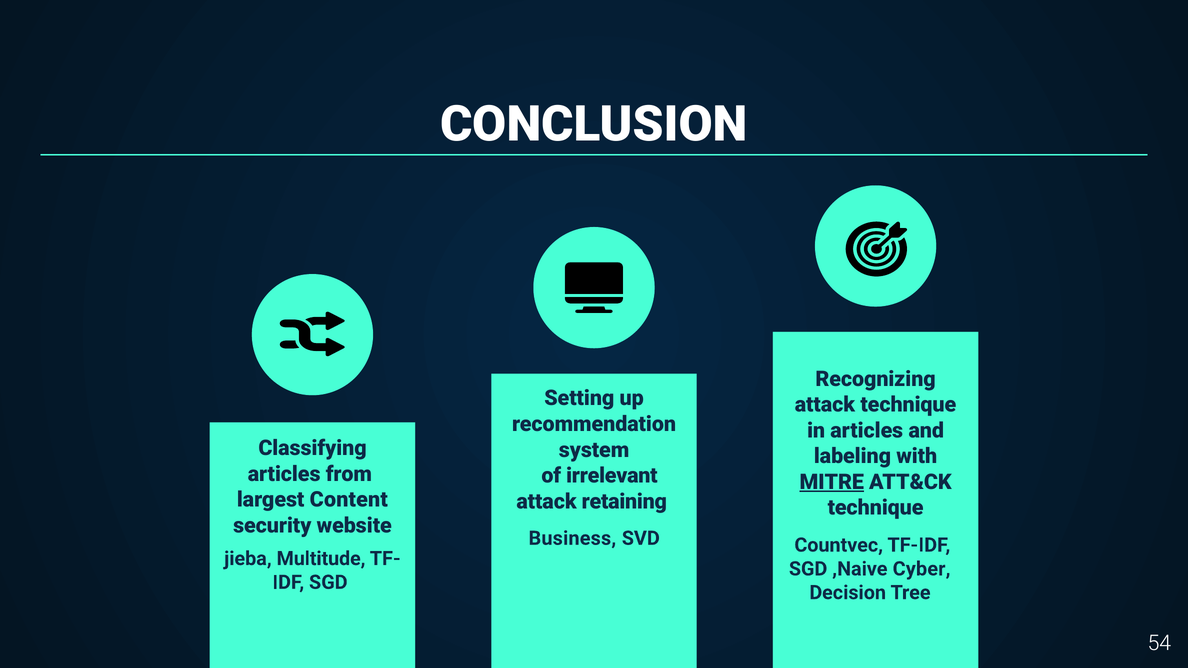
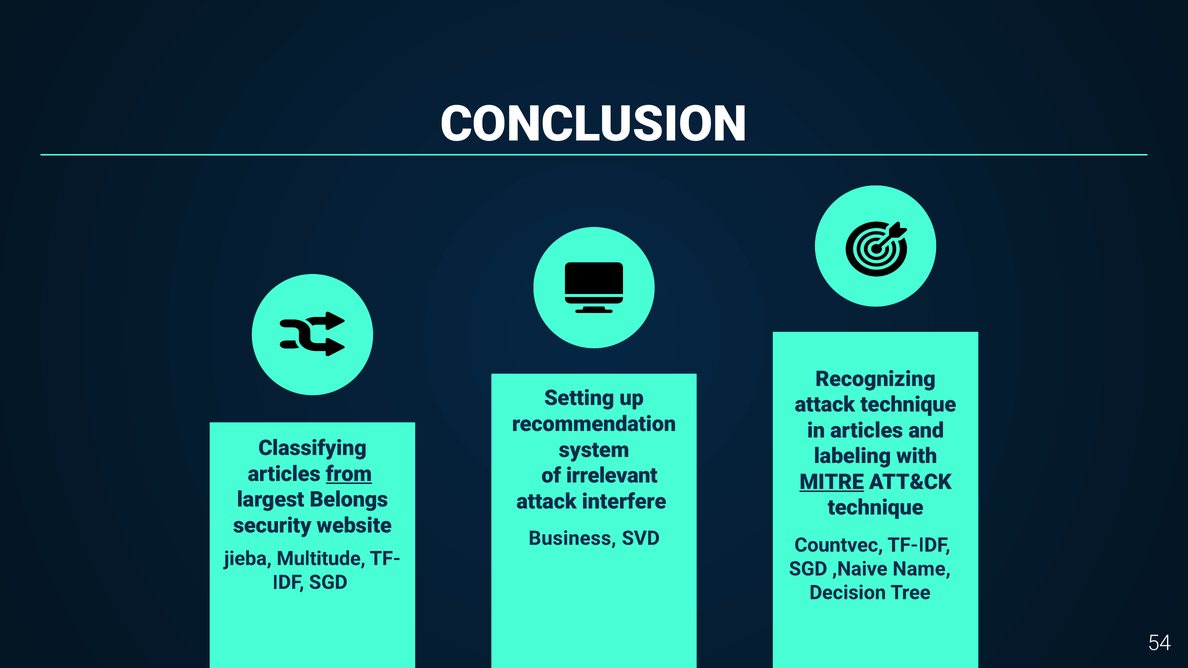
from underline: none -> present (349, 474)
Content: Content -> Belongs (349, 500)
retaining: retaining -> interfere (624, 502)
Cyber: Cyber -> Name (922, 569)
